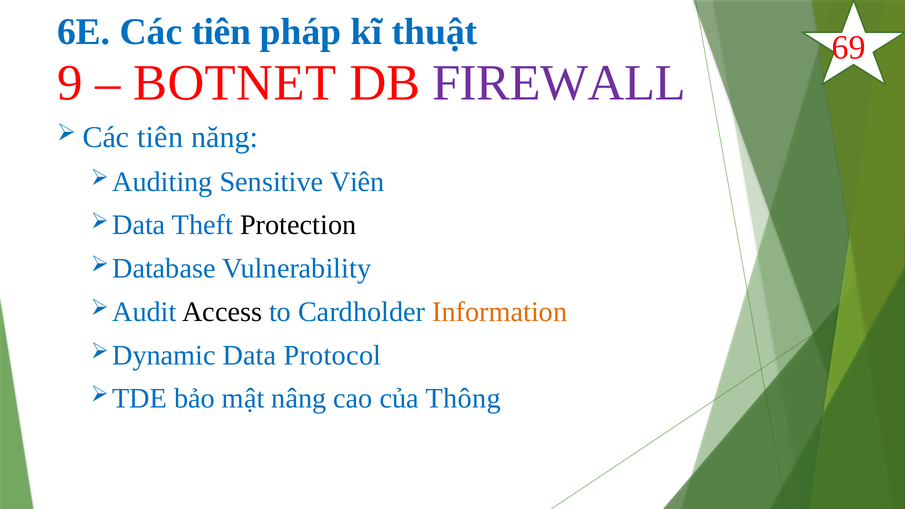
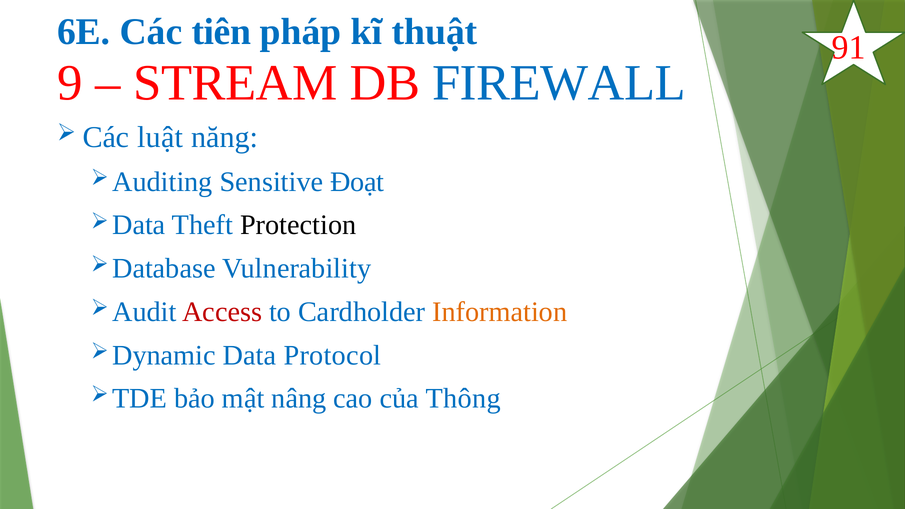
69: 69 -> 91 (849, 48)
BOTNET: BOTNET -> STREAM (235, 83)
FIREWALL colour: purple -> blue (559, 83)
tiên: tiên -> luật (160, 137)
Viên: Viên -> Đoạt (357, 182)
Access colour: black -> red (222, 312)
